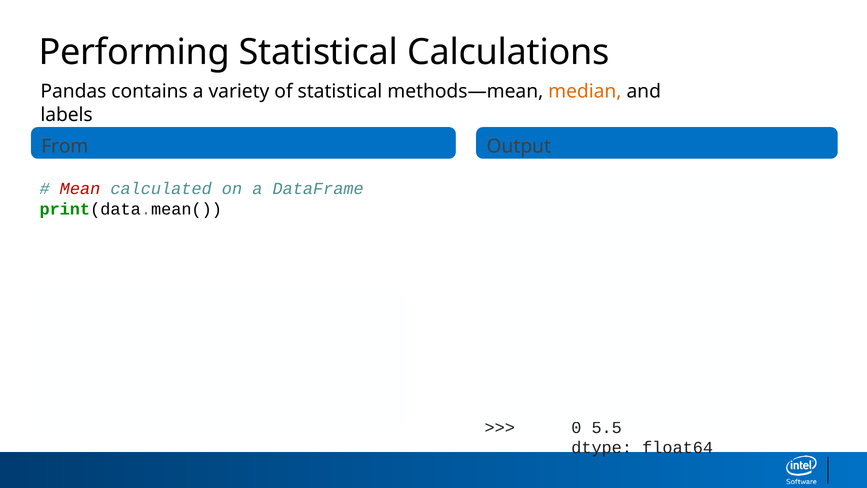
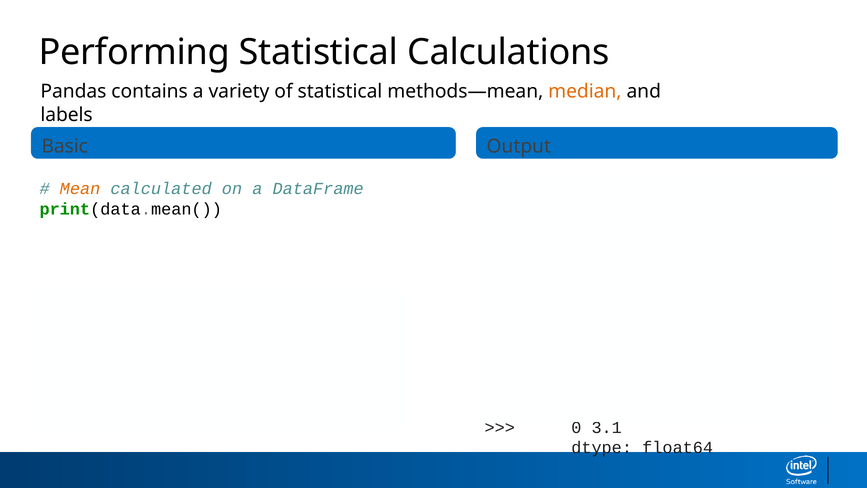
From: From -> Basic (65, 146)
Mean colour: red -> orange (80, 189)
5.5: 5.5 -> 3.1 (607, 427)
